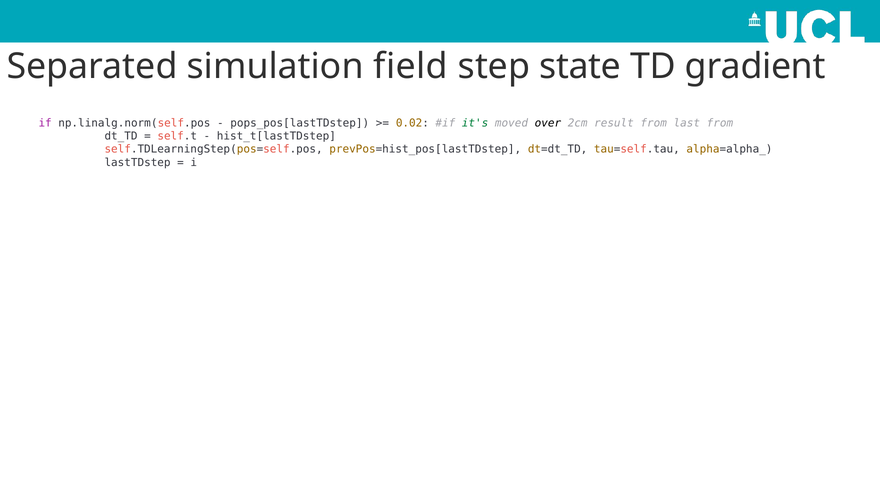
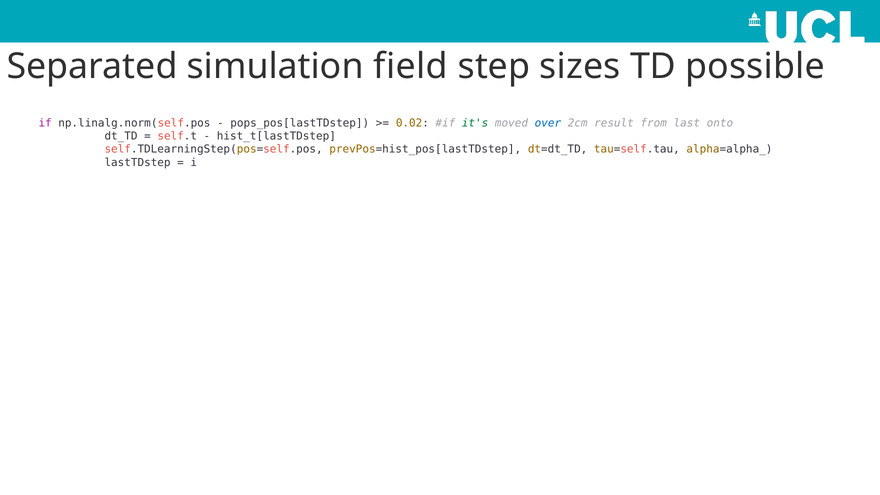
state: state -> sizes (580, 67)
gradient: gradient -> possible (755, 67)
over colour: black -> blue (548, 123)
last from: from -> onto (720, 123)
